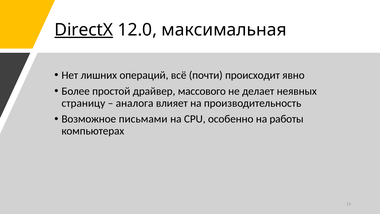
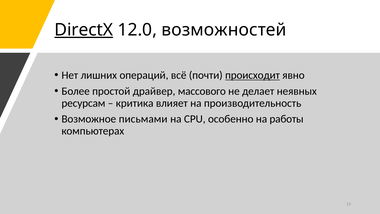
максимальная: максимальная -> возможностей (224, 30)
происходит underline: none -> present (253, 75)
страницу: страницу -> ресурсам (83, 103)
аналога: аналога -> критика (135, 103)
